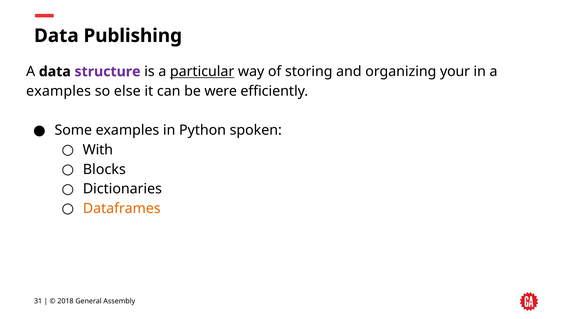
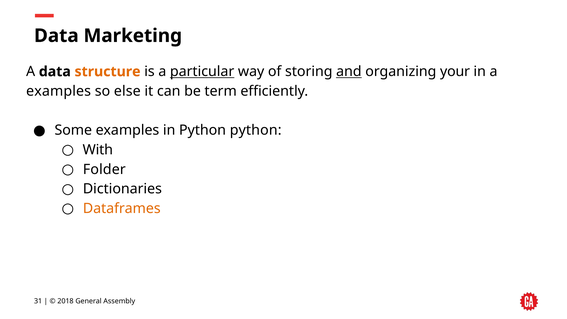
Publishing: Publishing -> Marketing (133, 36)
structure colour: purple -> orange (108, 72)
and underline: none -> present (349, 72)
were: were -> term (221, 91)
Python spoken: spoken -> python (256, 130)
Blocks: Blocks -> Folder (104, 169)
